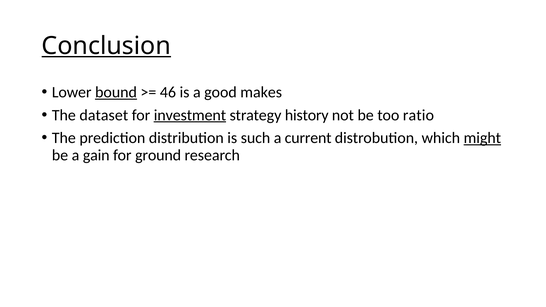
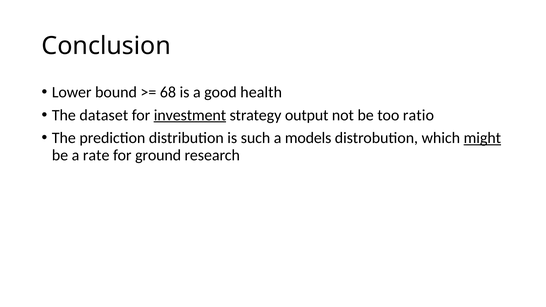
Conclusion underline: present -> none (106, 46)
bound underline: present -> none (116, 92)
46: 46 -> 68 (168, 92)
makes: makes -> health (261, 92)
history: history -> output (307, 115)
current: current -> models (308, 138)
gain: gain -> rate (96, 155)
